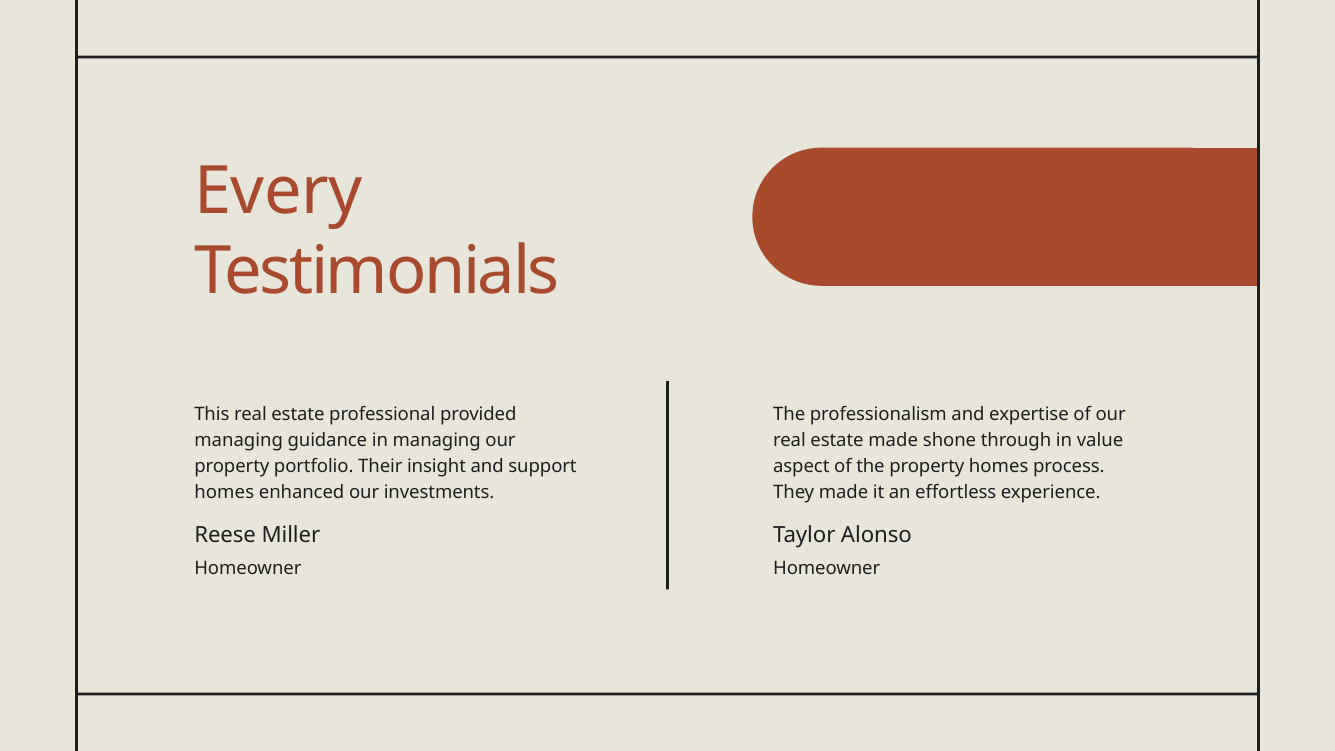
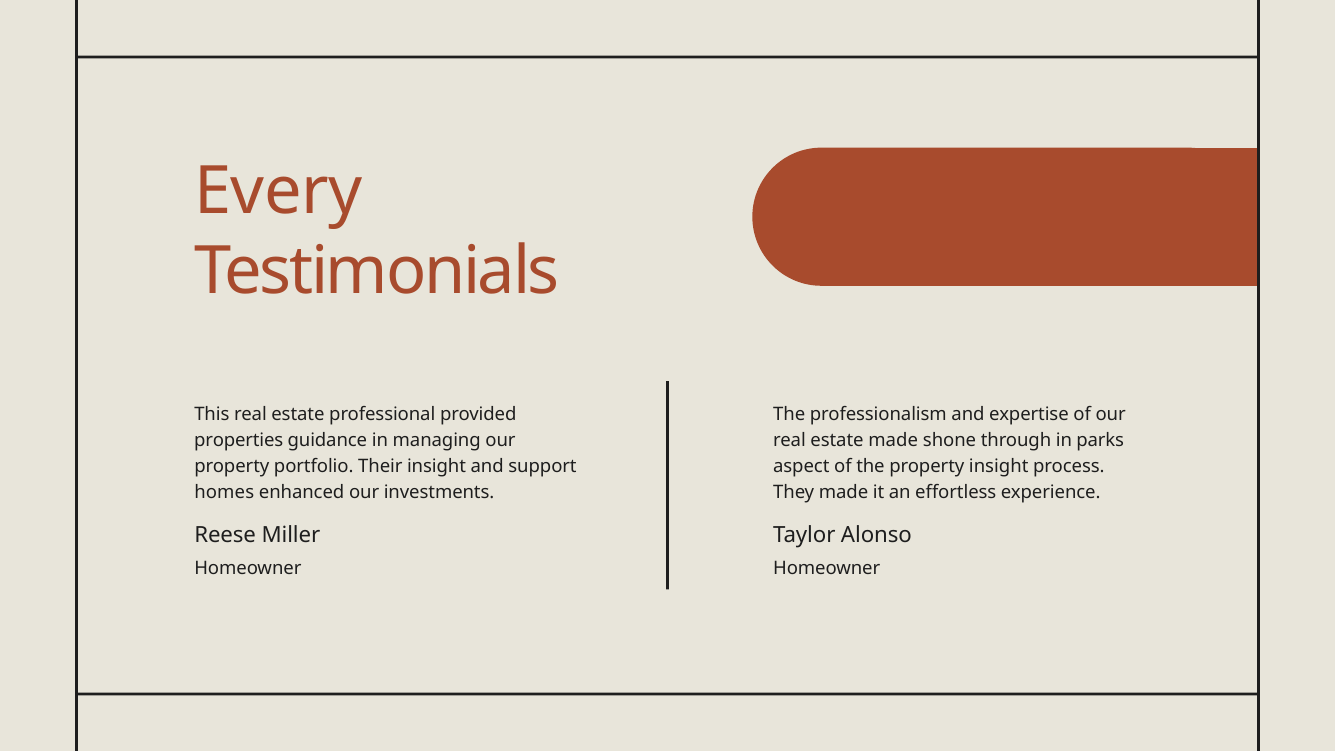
managing: managing -> properties (239, 440)
value: value -> parks (1100, 440)
property homes: homes -> insight (999, 466)
